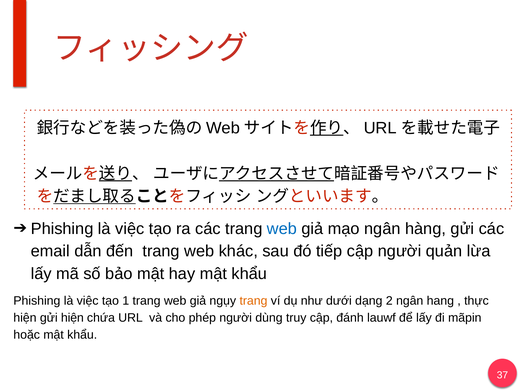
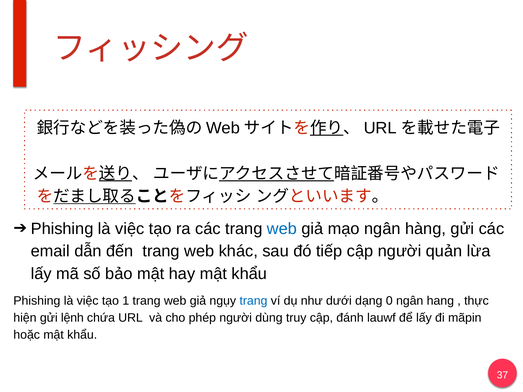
trang colour: orange -> blue (253, 301)
2: 2 -> 0 (389, 301)
gửi hiện: hiện -> lệnh (72, 318)
